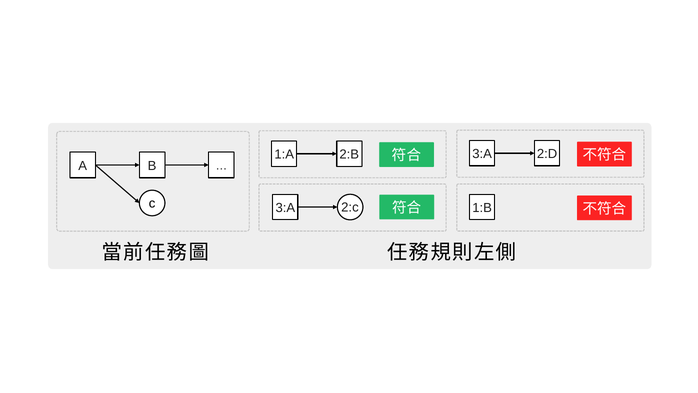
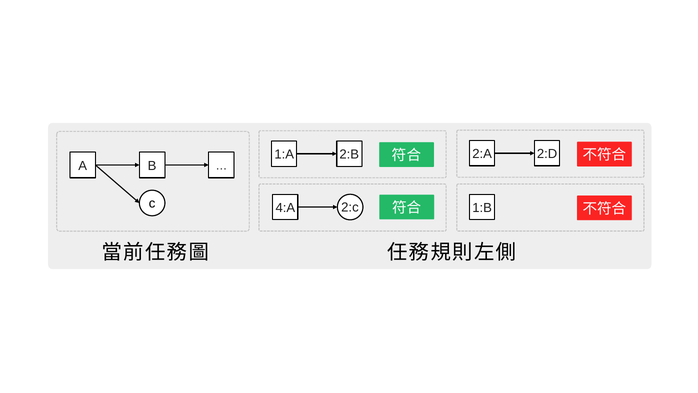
3:A: 3:A -> 2:A (482, 154)
3:A: 3:A -> 4:A (285, 208)
